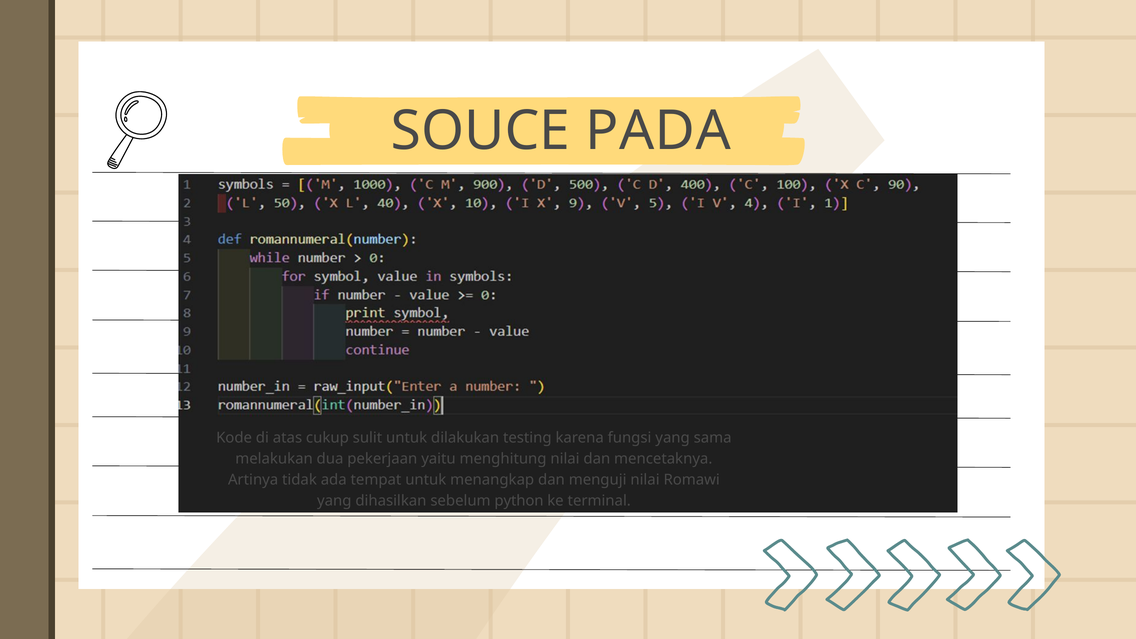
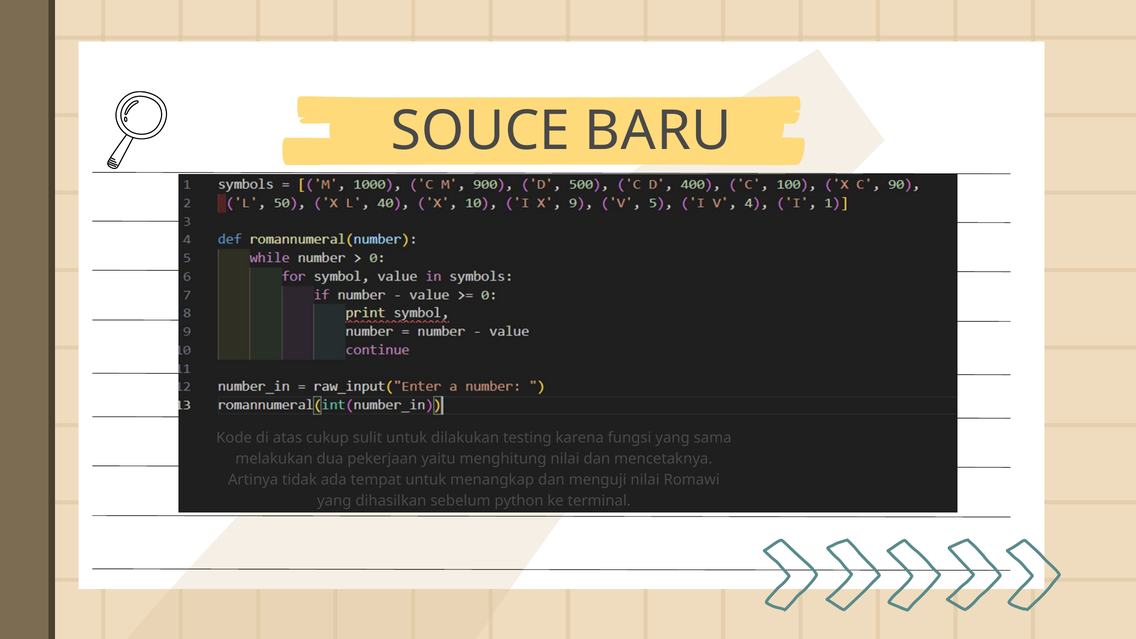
PADA: PADA -> BARU (658, 131)
